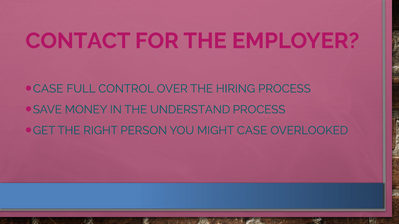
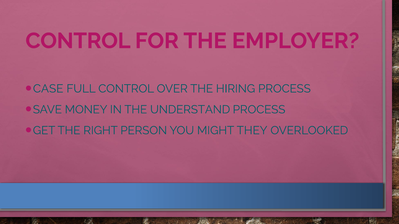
CONTACT: CONTACT -> CONTROL (78, 41)
MIGHT CASE: CASE -> THEY (252, 131)
